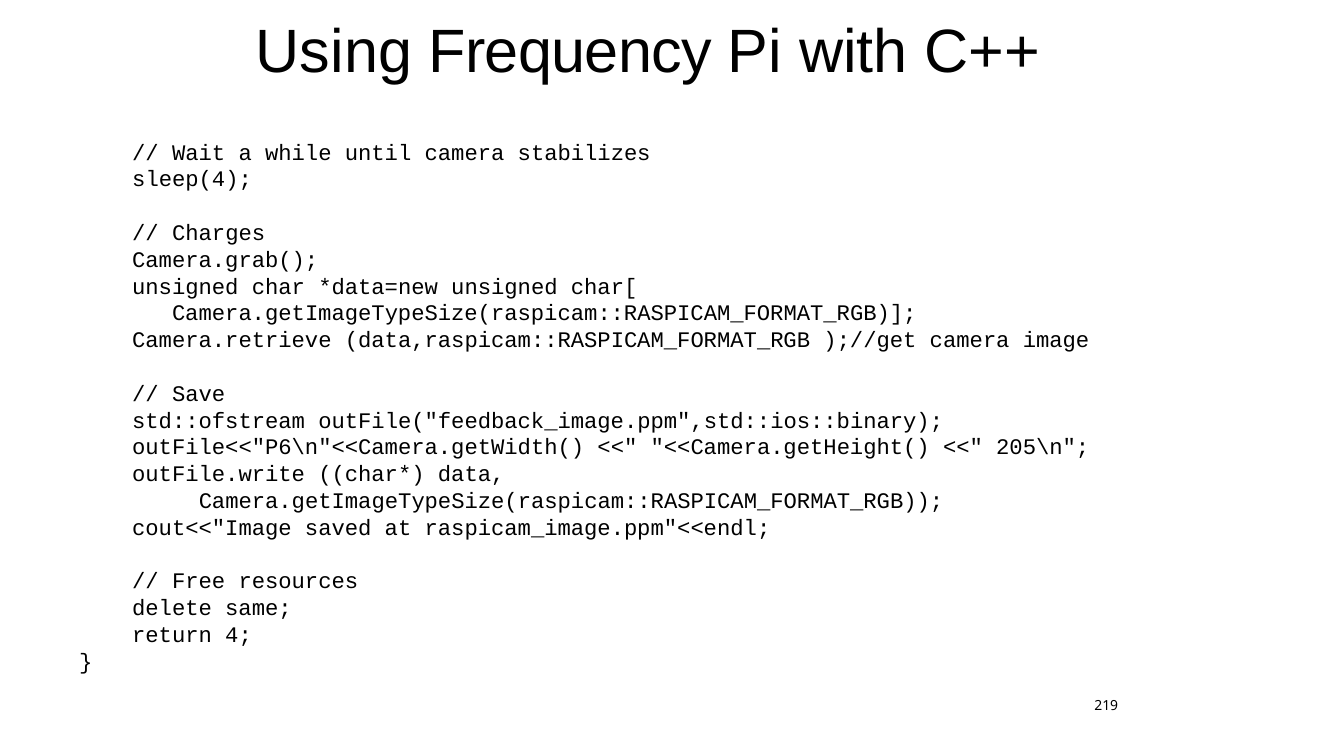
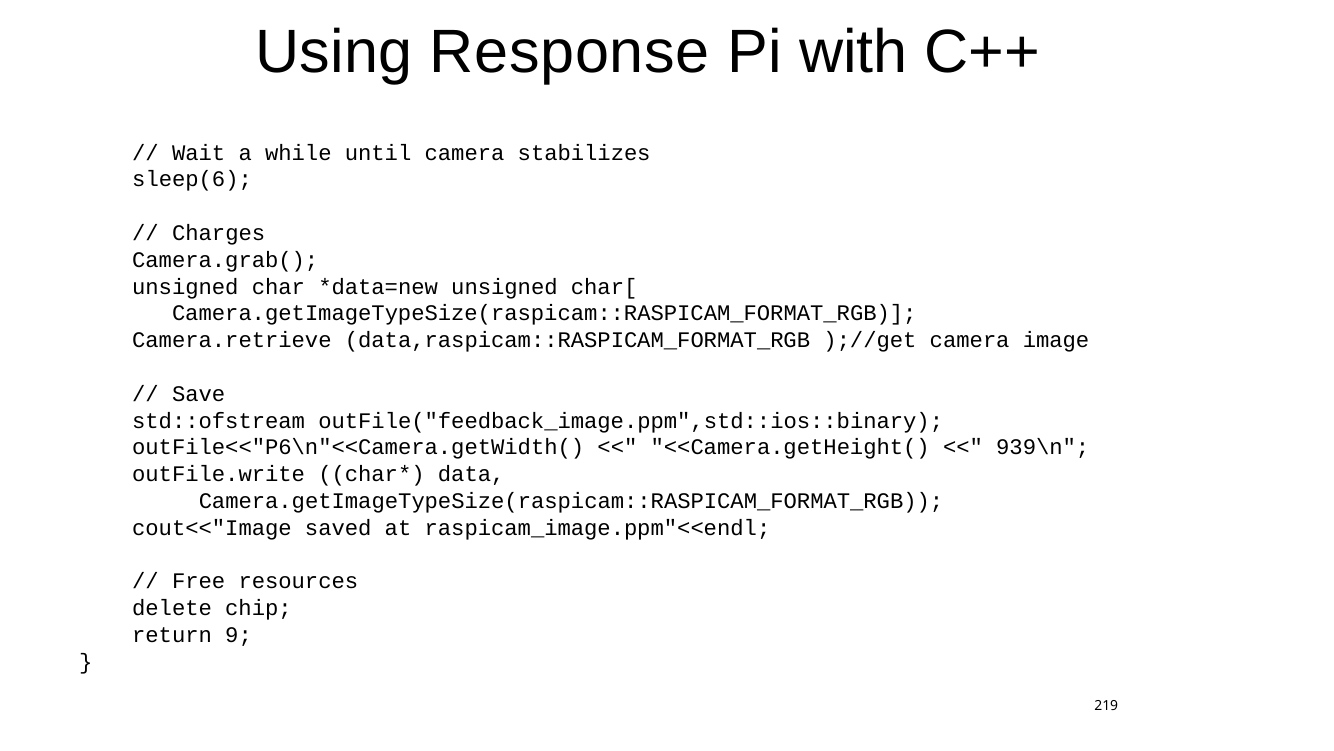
Frequency: Frequency -> Response (570, 52)
sleep(4: sleep(4 -> sleep(6 (192, 179)
205\n: 205\n -> 939\n (1043, 447)
same: same -> chip (258, 608)
4: 4 -> 9 (239, 635)
